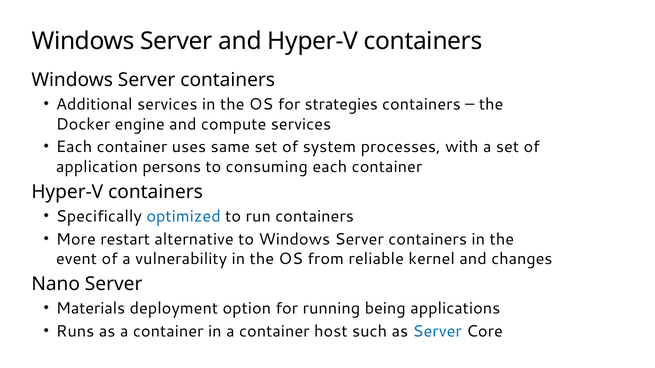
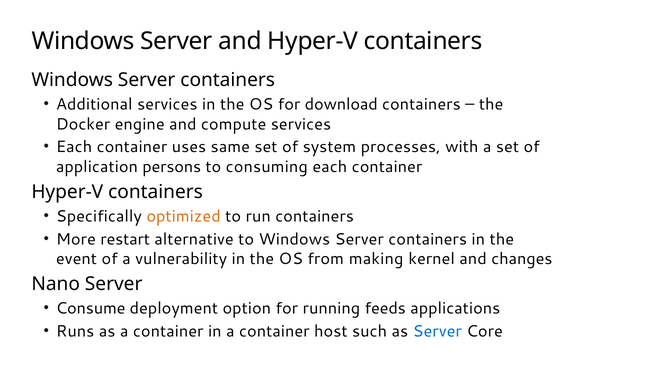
strategies: strategies -> download (341, 105)
optimized colour: blue -> orange (184, 217)
reliable: reliable -> making (376, 259)
Materials: Materials -> Consume (91, 309)
being: being -> feeds (385, 309)
